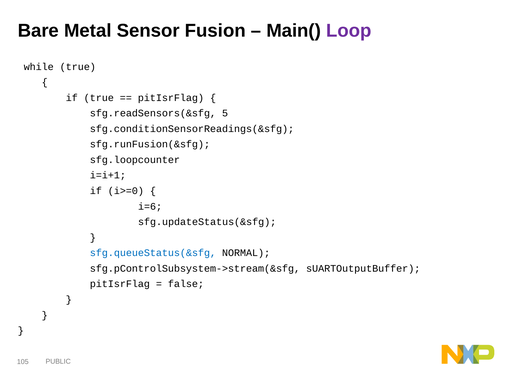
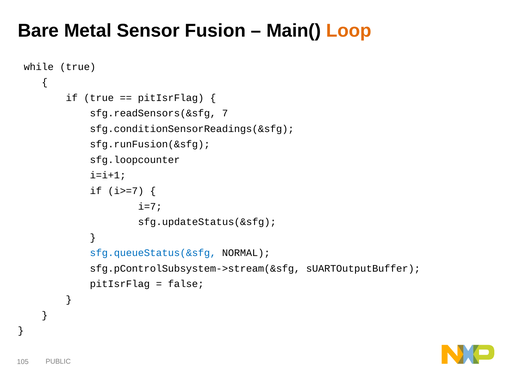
Loop colour: purple -> orange (349, 31)
5: 5 -> 7 (225, 113)
i>=0: i>=0 -> i>=7 (126, 191)
i=6: i=6 -> i=7 (150, 206)
